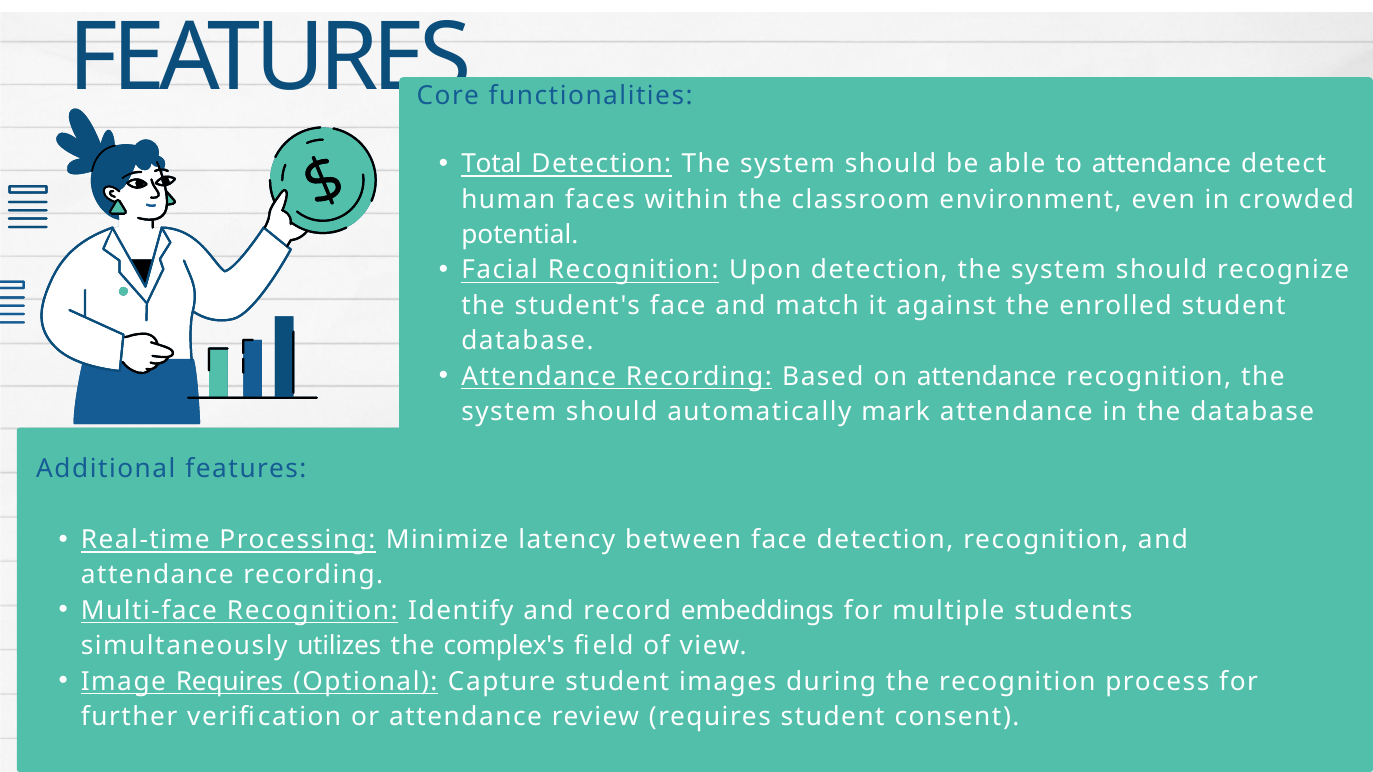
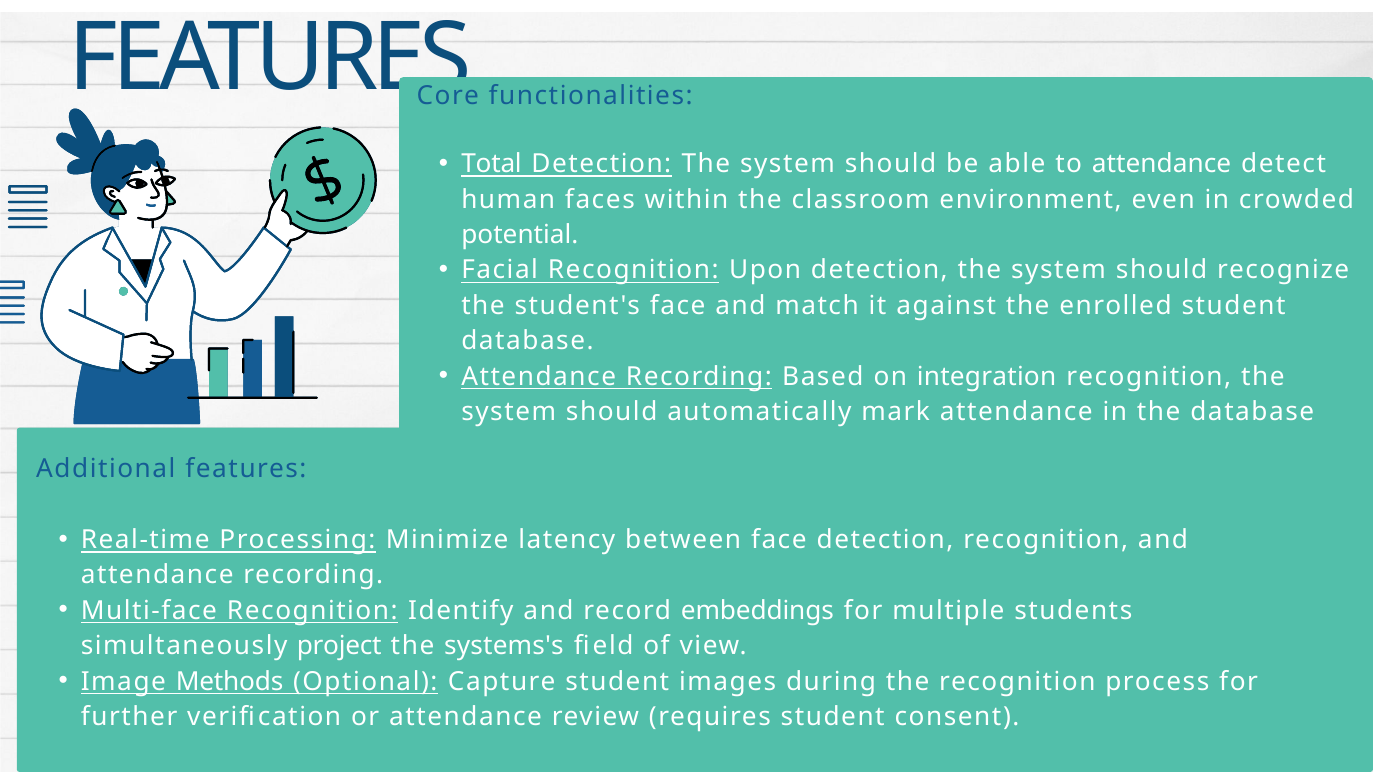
on attendance: attendance -> integration (987, 377)
utilizes: utilizes -> project (339, 646)
complex's: complex's -> systems's (504, 646)
Image Requires: Requires -> Methods (230, 682)
